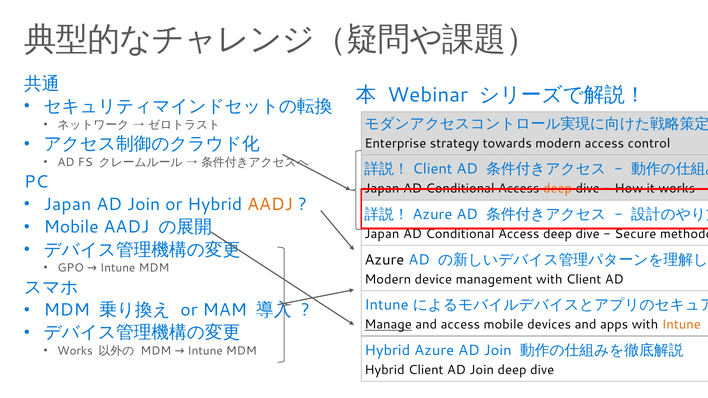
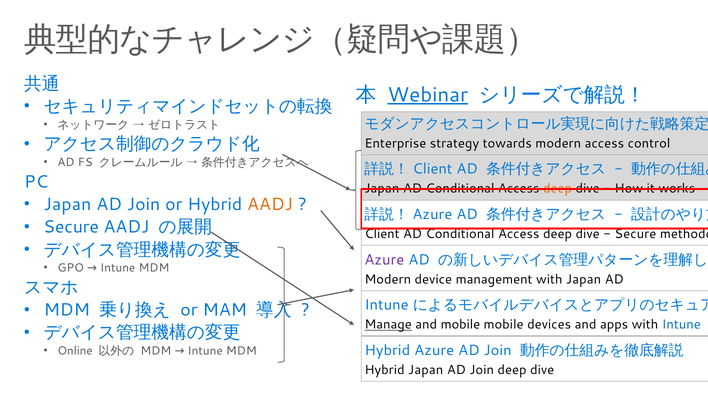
Webinar underline: none -> present (428, 95)
Mobile: Mobile -> Secure (71, 227)
Japan: Japan -> Client (382, 234)
Azure colour: black -> purple (384, 260)
with Client: Client -> Japan (584, 279)
and access: access -> mobile (460, 325)
Intune colour: orange -> blue (681, 325)
Works: Works -> Online (75, 351)
Hybrid Client: Client -> Japan (426, 370)
